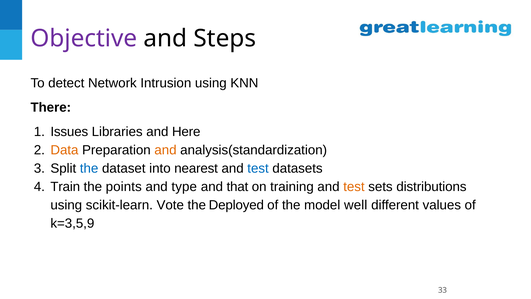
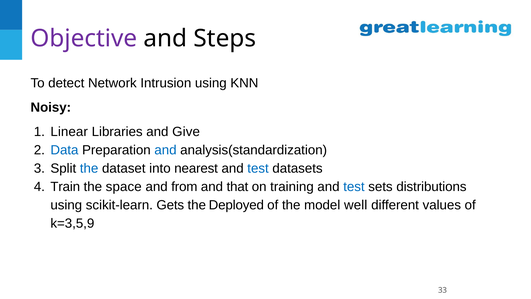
There: There -> Noisy (51, 107)
Issues: Issues -> Linear (69, 132)
Here: Here -> Give (186, 132)
Data colour: orange -> blue (64, 150)
and colour: orange -> blue (165, 150)
points: points -> space (124, 187)
type: type -> from (184, 187)
test colour: orange -> blue (354, 187)
Vote: Vote -> Gets (170, 205)
